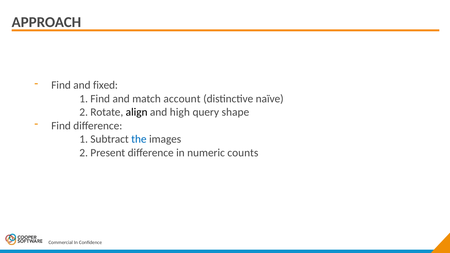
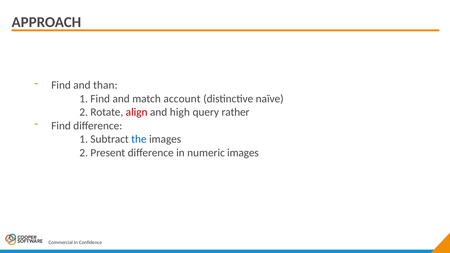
fixed: fixed -> than (105, 85)
align colour: black -> red (137, 112)
shape: shape -> rather (235, 112)
numeric counts: counts -> images (243, 153)
